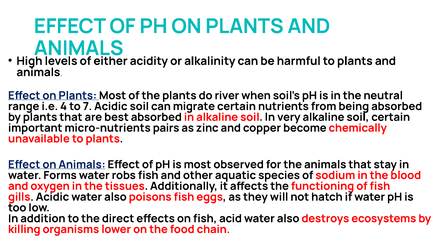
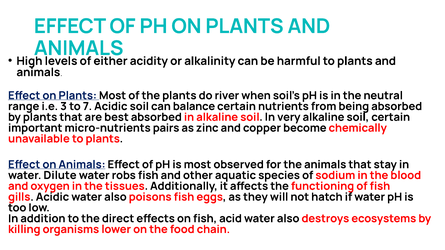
4: 4 -> 3 (64, 106)
migrate: migrate -> balance (194, 106)
Forms: Forms -> Dilute (60, 176)
